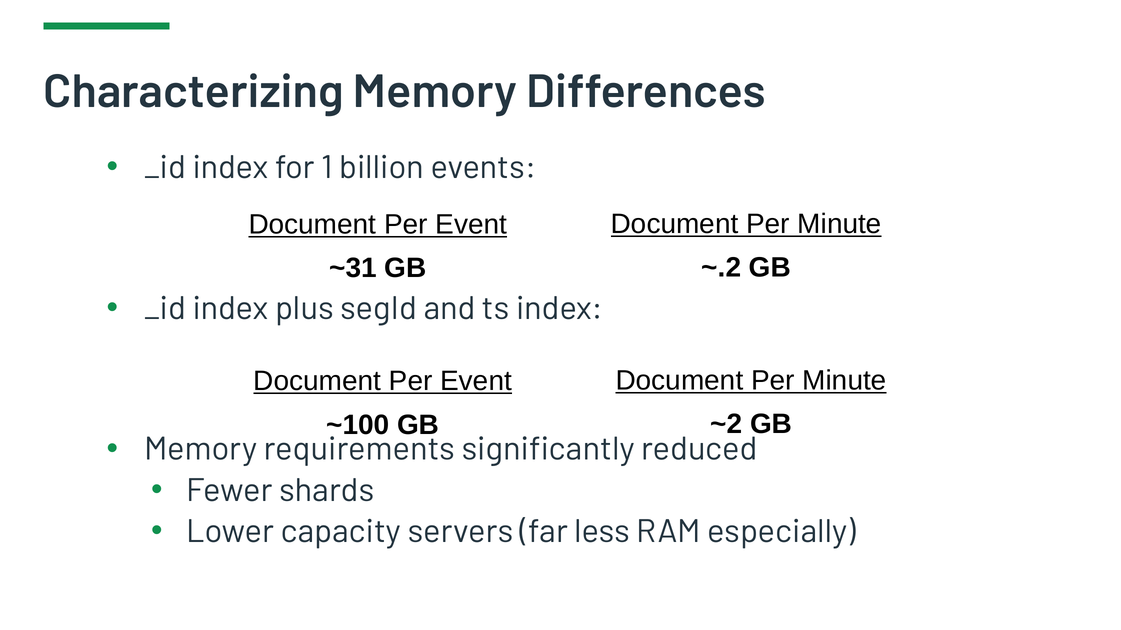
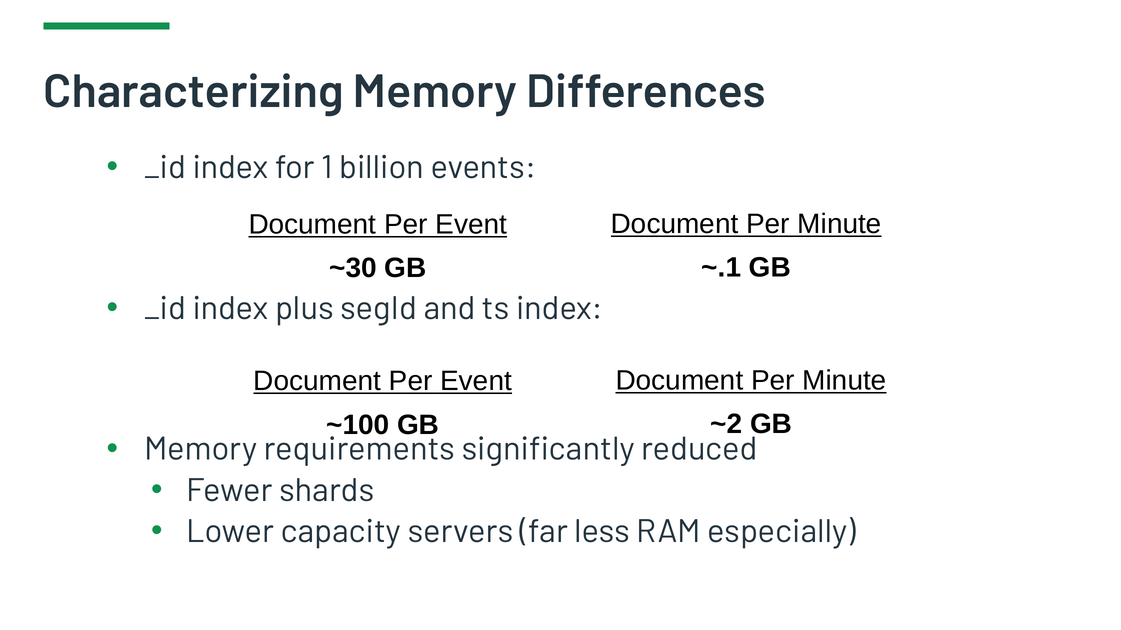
~.2: ~.2 -> ~.1 (721, 268)
~31: ~31 -> ~30 (353, 268)
